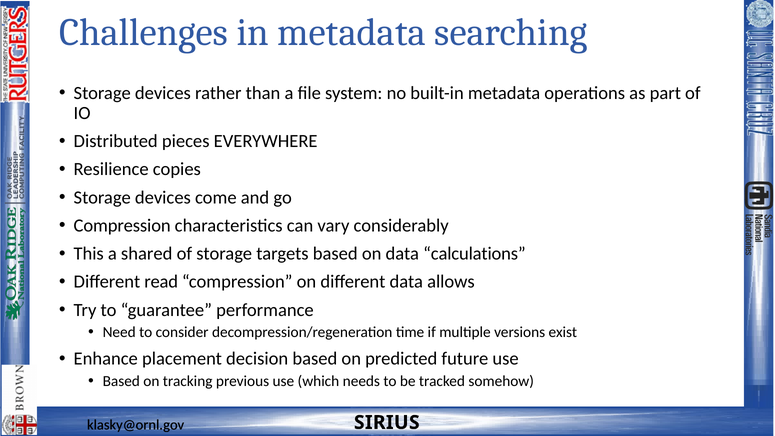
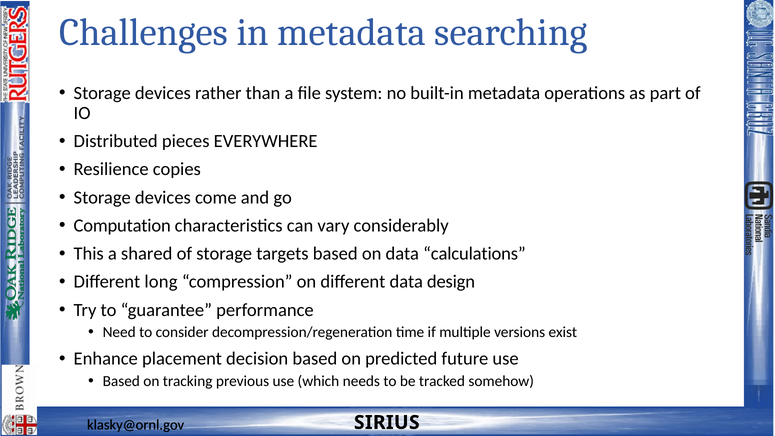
Compression: Compression -> Computation (122, 226)
read: read -> long (161, 282)
allows: allows -> design (451, 282)
